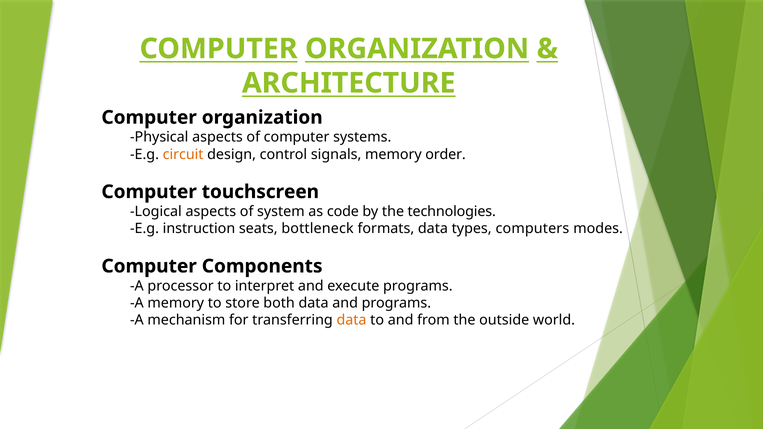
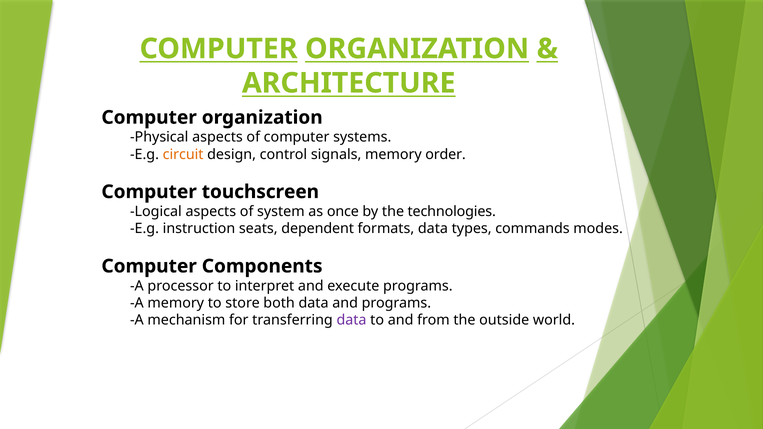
code: code -> once (343, 212)
bottleneck: bottleneck -> dependent (318, 229)
computers: computers -> commands (533, 229)
data colour: orange -> purple (352, 320)
